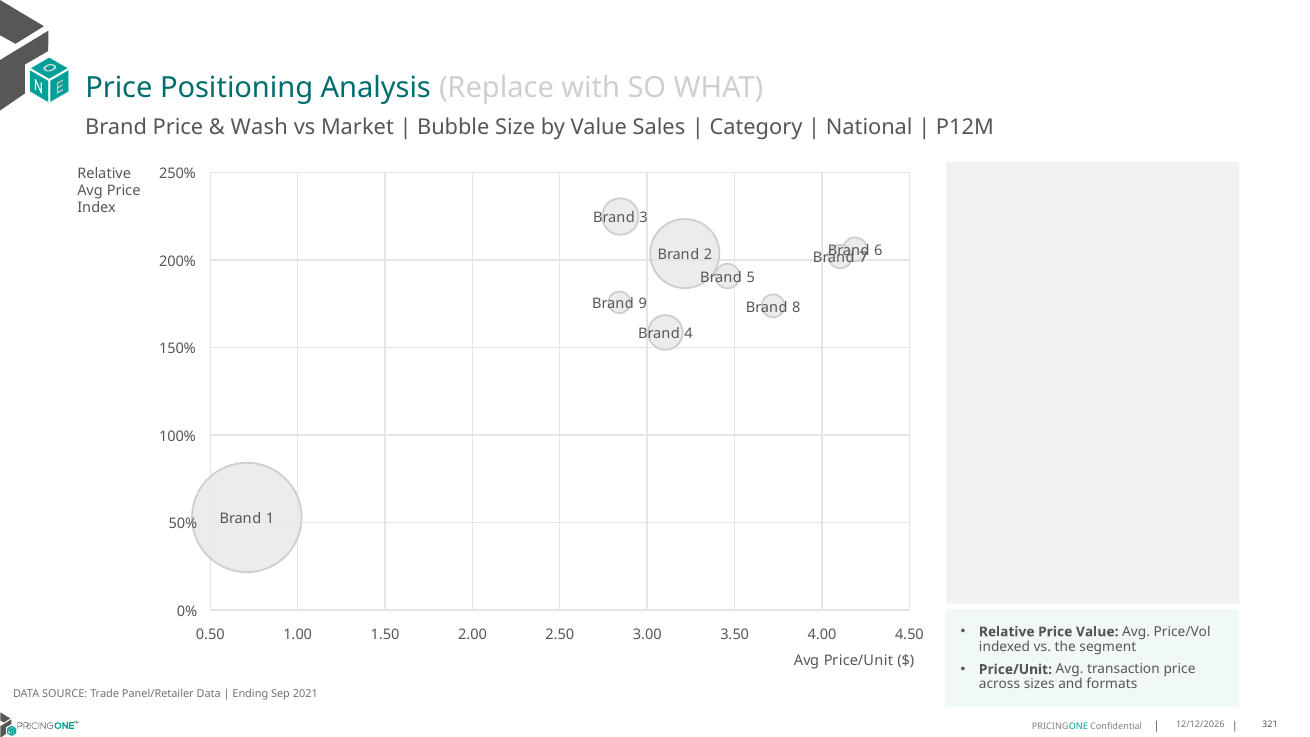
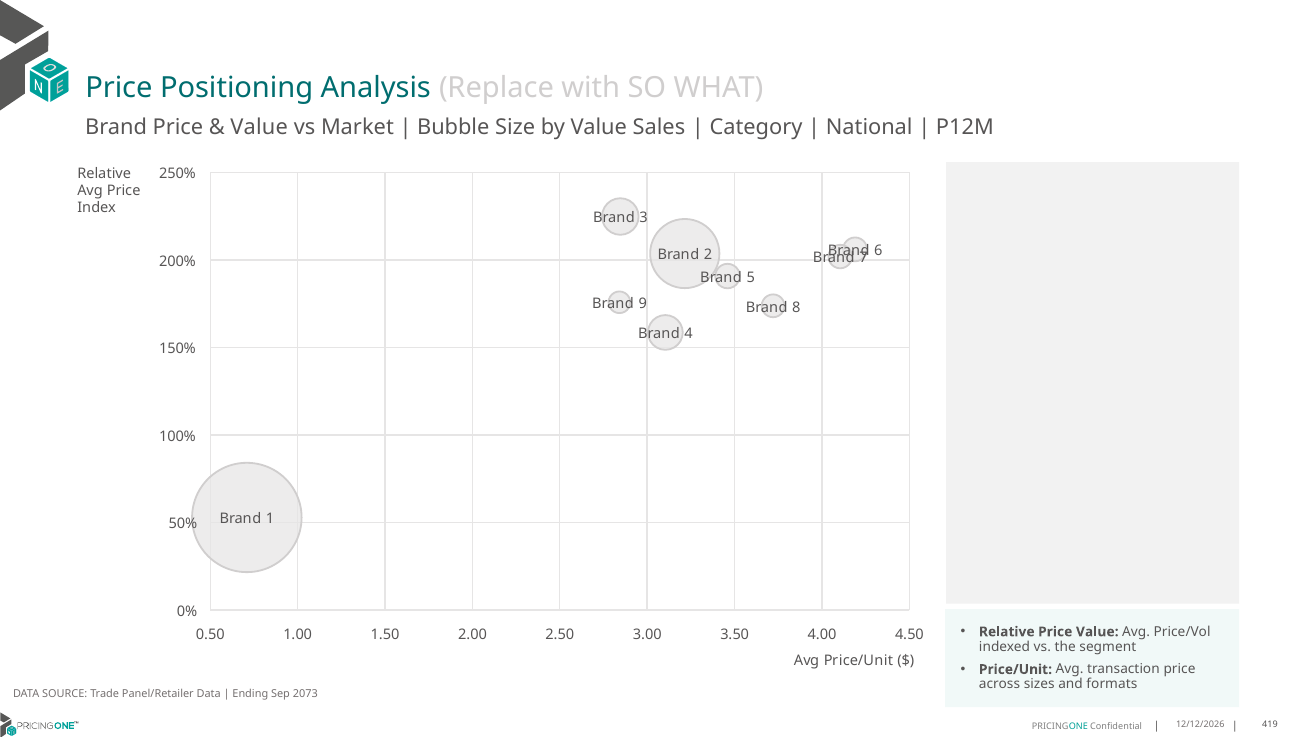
Wash: Wash -> Value (259, 128)
2021: 2021 -> 2073 (305, 694)
321: 321 -> 419 (1270, 725)
